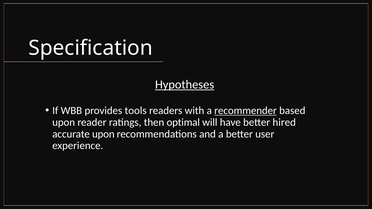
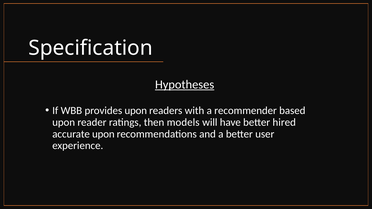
provides tools: tools -> upon (136, 111)
recommender underline: present -> none (246, 111)
optimal: optimal -> models (183, 122)
